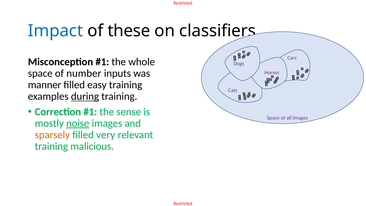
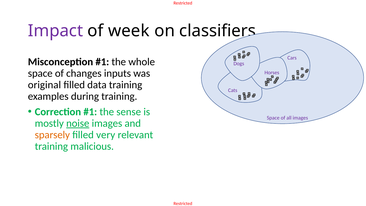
Impact colour: blue -> purple (56, 31)
these: these -> week (129, 31)
number: number -> changes (84, 73)
manner: manner -> original (44, 85)
easy: easy -> data (97, 85)
during underline: present -> none (85, 96)
